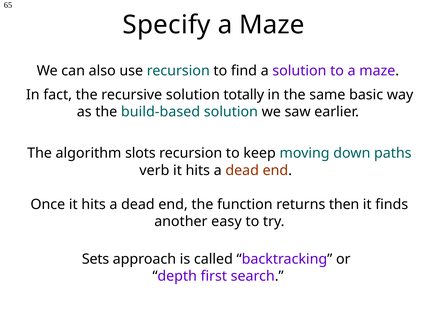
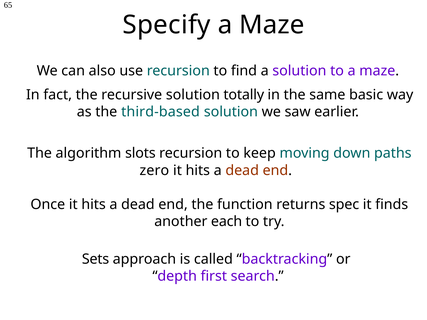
build-based: build-based -> third-based (161, 112)
verb: verb -> zero (154, 170)
then: then -> spec (344, 205)
easy: easy -> each (227, 222)
